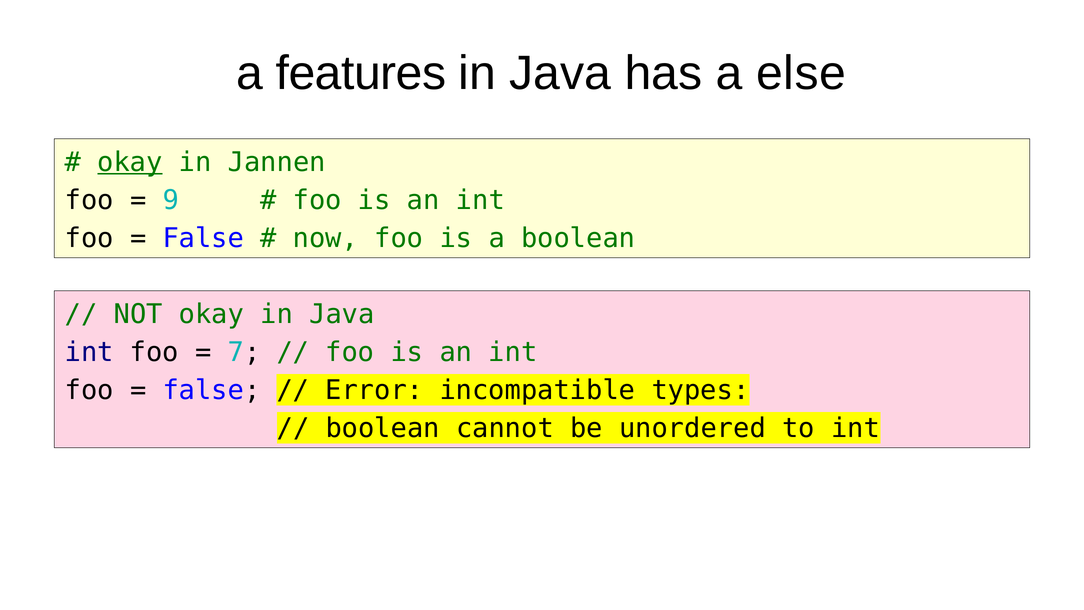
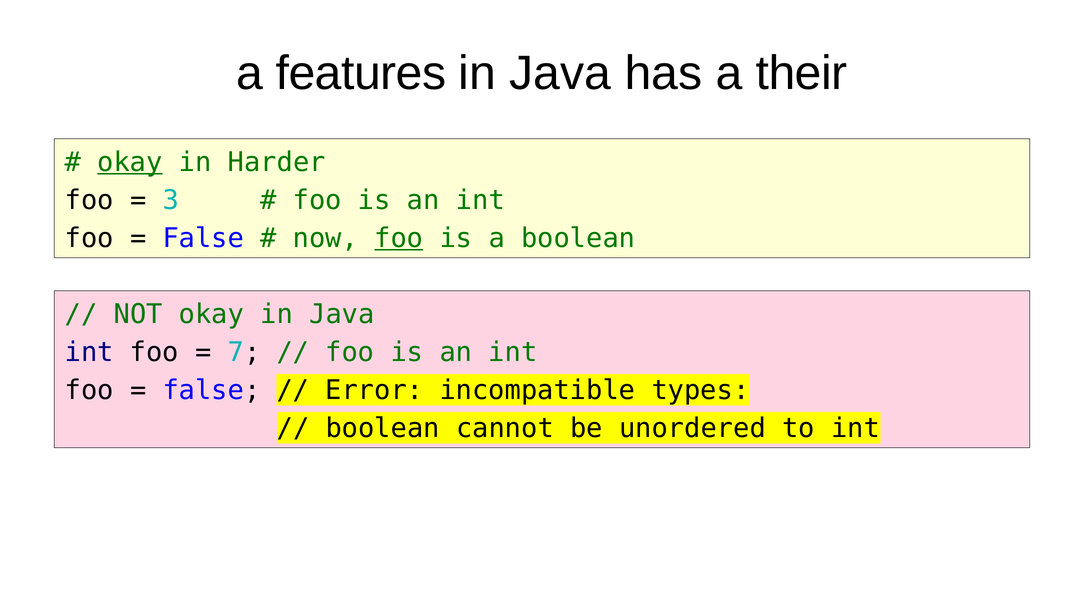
else: else -> their (802, 73)
Jannen: Jannen -> Harder (277, 162)
9: 9 -> 3 (171, 200)
foo underline: none -> present (399, 238)
